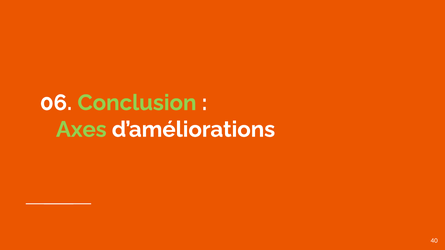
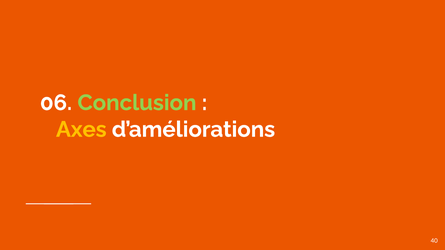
Axes colour: light green -> yellow (81, 130)
